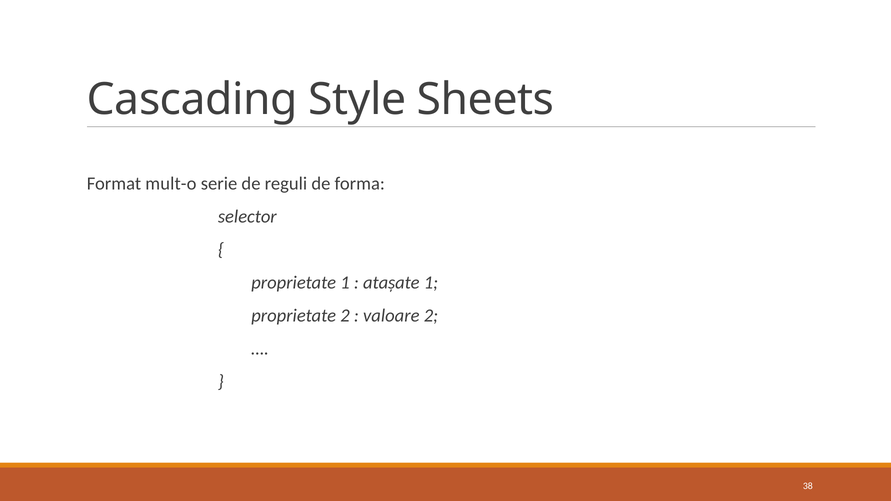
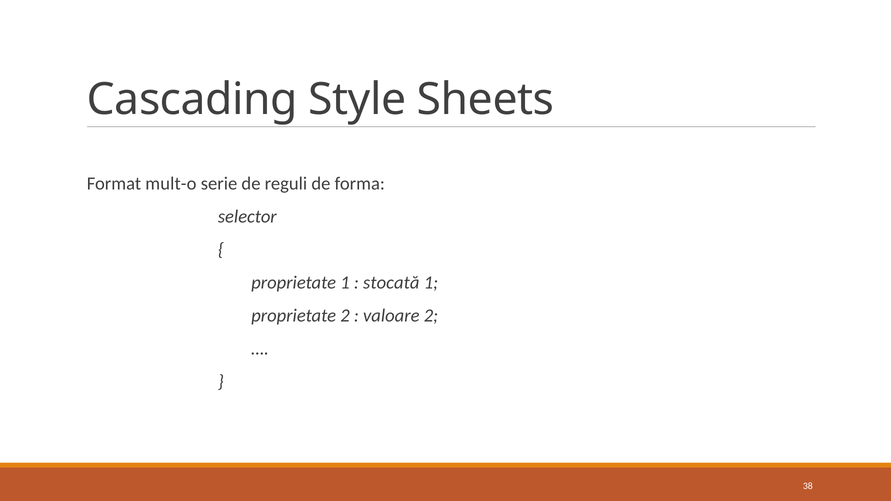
atașate: atașate -> stocată (391, 283)
